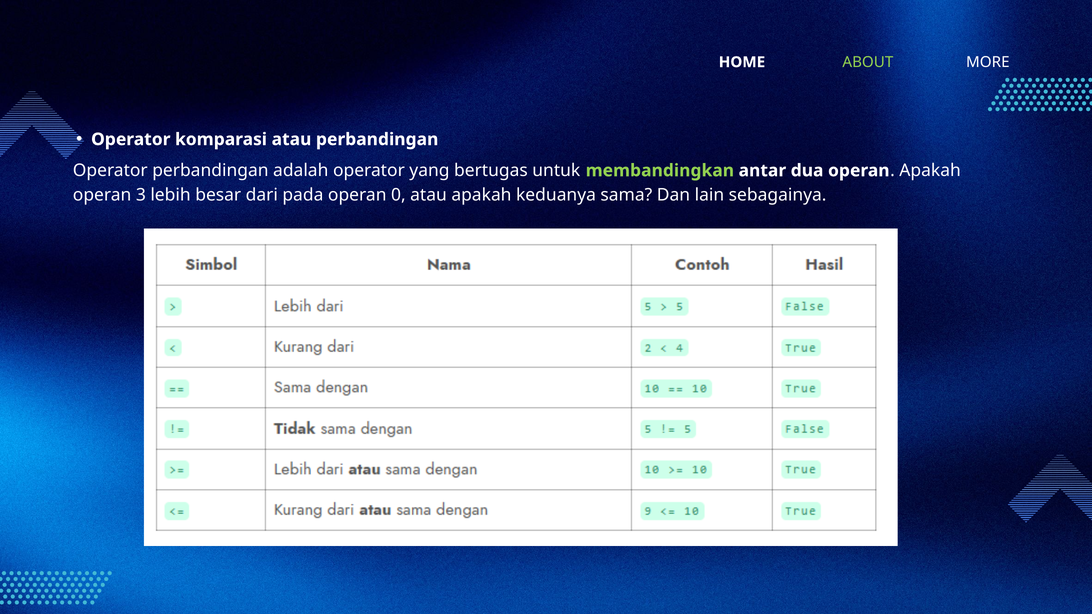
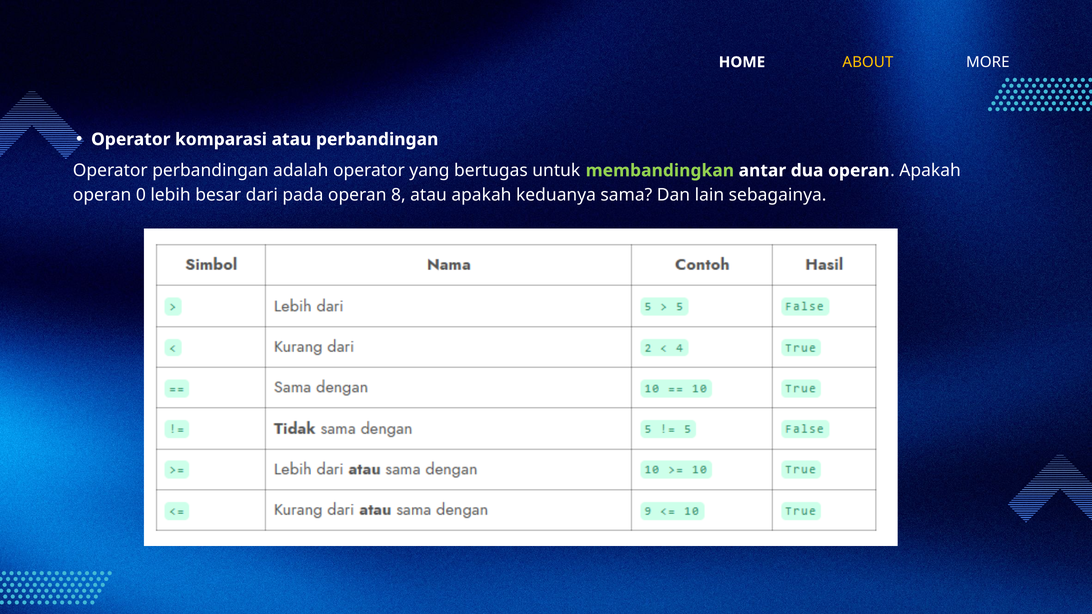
ABOUT colour: light green -> yellow (868, 62)
3: 3 -> 0 (141, 195)
0: 0 -> 8 (398, 195)
